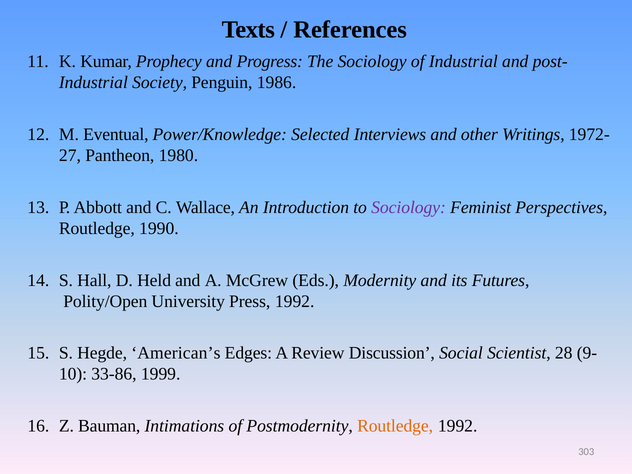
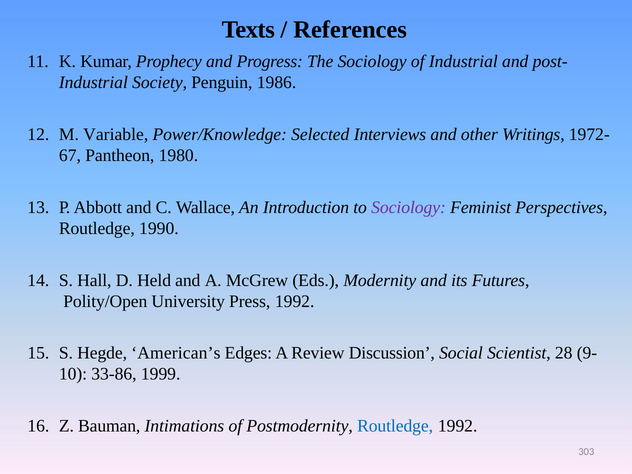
Eventual: Eventual -> Variable (116, 134)
27: 27 -> 67 (70, 156)
Routledge colour: orange -> blue (395, 426)
